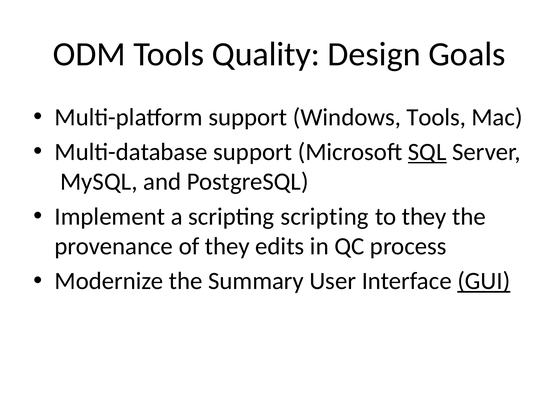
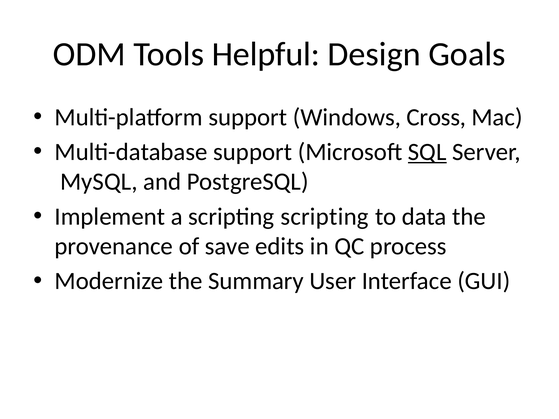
Quality: Quality -> Helpful (266, 54)
Windows Tools: Tools -> Cross (436, 117)
to they: they -> data (424, 217)
of they: they -> save (227, 246)
GUI underline: present -> none (484, 281)
